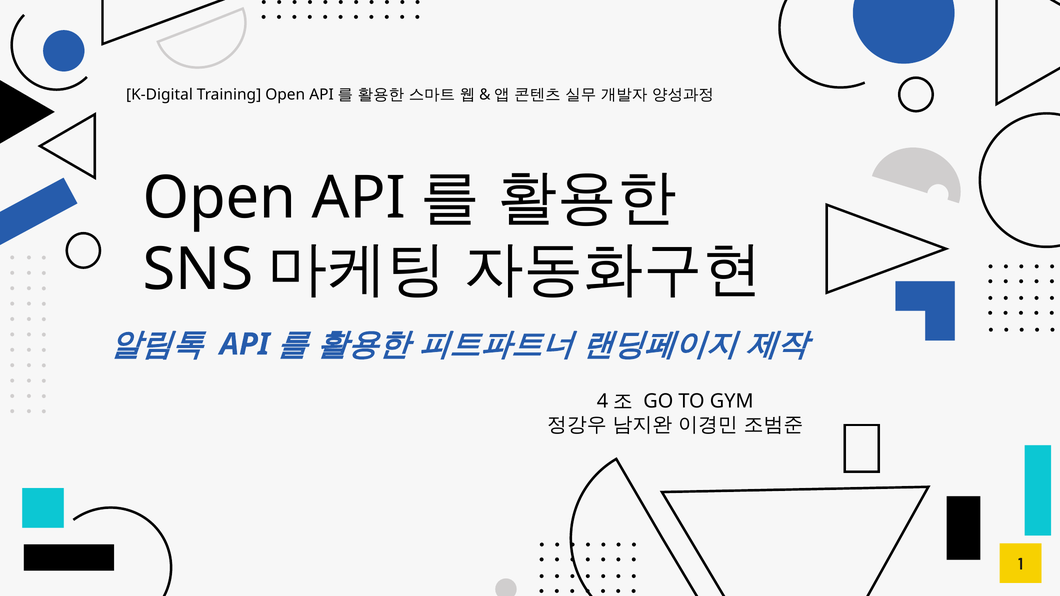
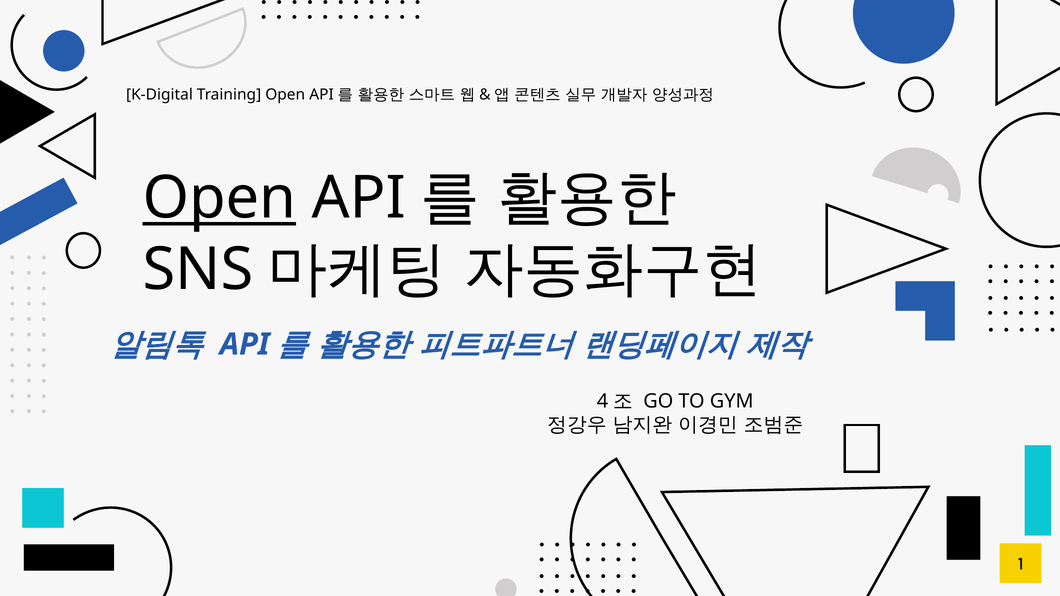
Open underline: none -> present (219, 198)
